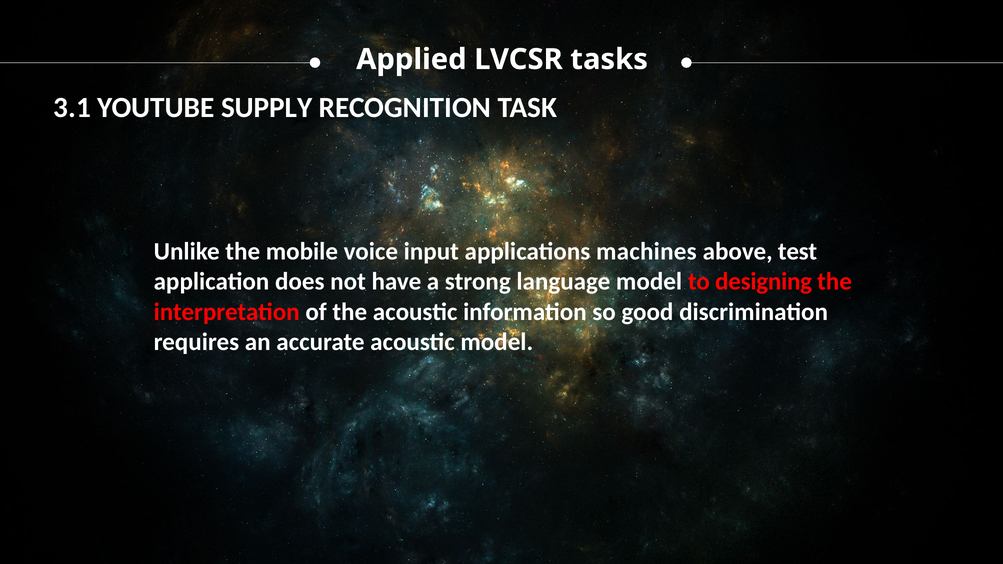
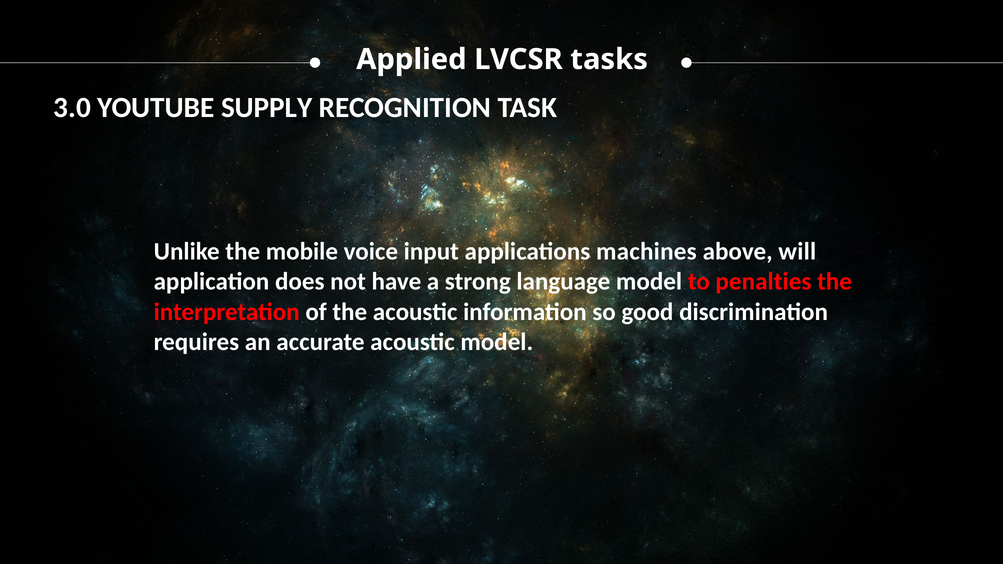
3.1: 3.1 -> 3.0 (72, 107)
test: test -> will (797, 252)
designing: designing -> penalties (763, 282)
